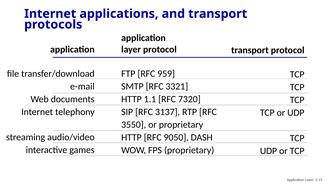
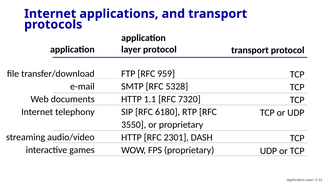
3321: 3321 -> 5328 (177, 87)
3137: 3137 -> 6180 (168, 112)
9050: 9050 -> 2301 (176, 138)
